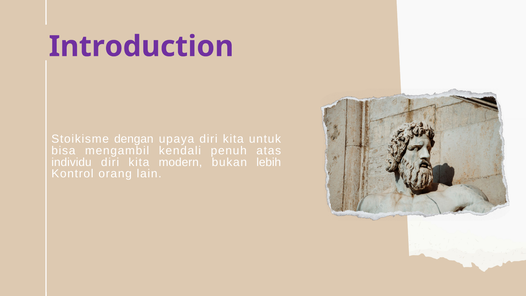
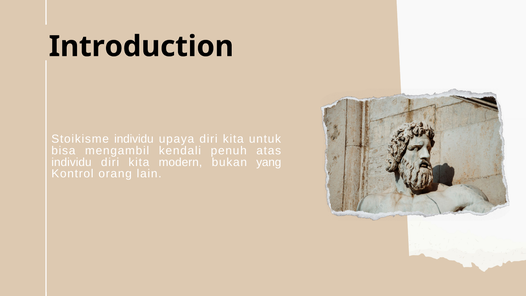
Introduction colour: purple -> black (141, 46)
Stoikisme dengan: dengan -> individu (134, 139)
lebih: lebih -> yang (269, 162)
